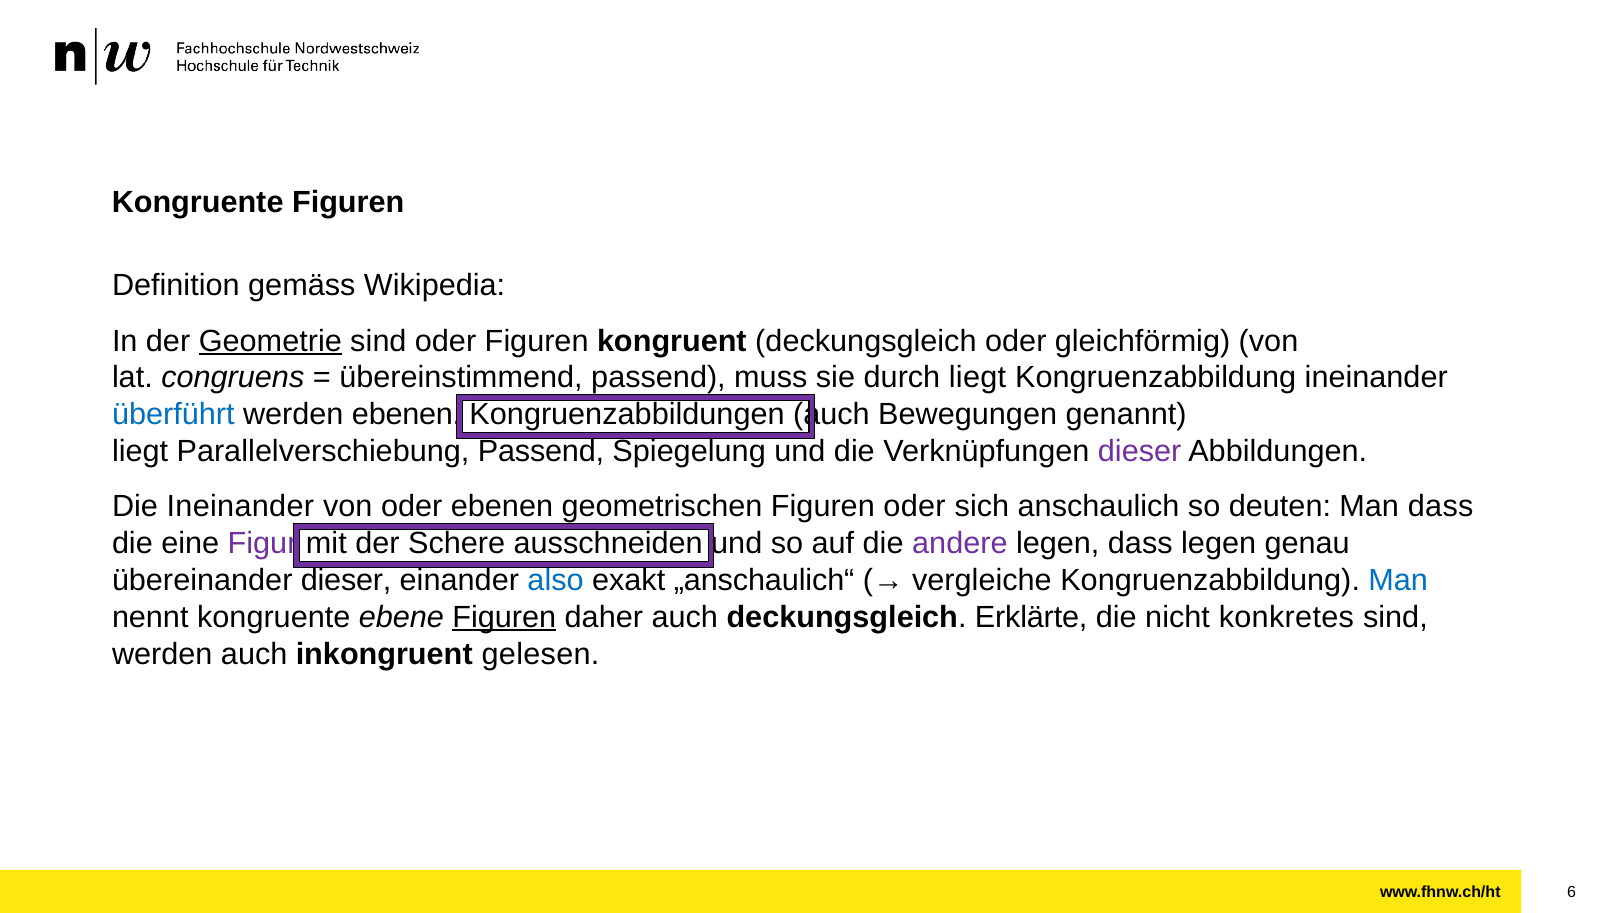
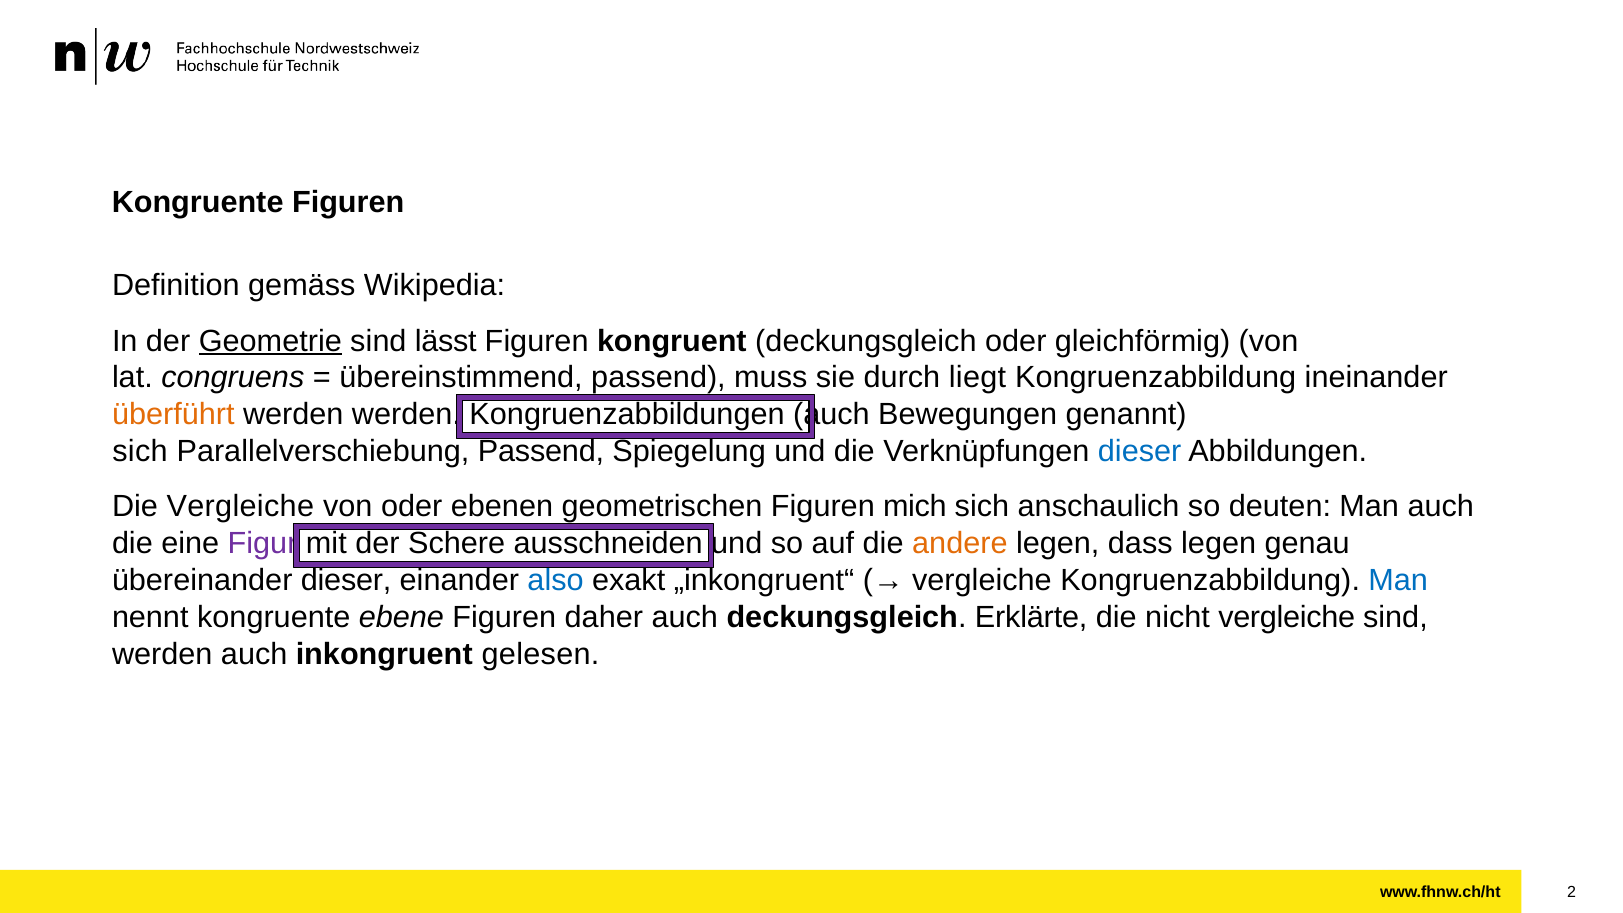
sind oder: oder -> lässt (446, 341)
überführt colour: blue -> orange (173, 415)
werden ebenen: ebenen -> werden (406, 415)
liegt: liegt -> sich (140, 451)
dieser colour: purple -> blue (1140, 451)
Die Ineinander: Ineinander -> Vergleiche (240, 507)
Figuren oder: oder -> mich (915, 507)
Man dass: dass -> auch (1441, 507)
andere colour: purple -> orange (960, 543)
„anschaulich“: „anschaulich“ -> „inkongruent“ (764, 580)
Figuren underline: present -> none (504, 617)
nicht konkretes: konkretes -> vergleiche (1287, 617)
6: 6 -> 2 (1571, 892)
